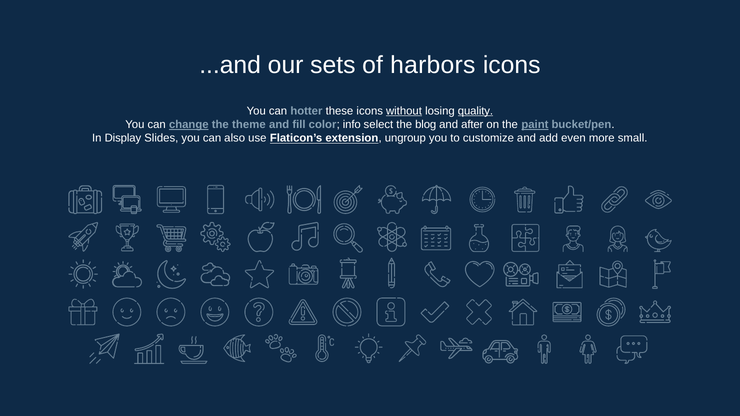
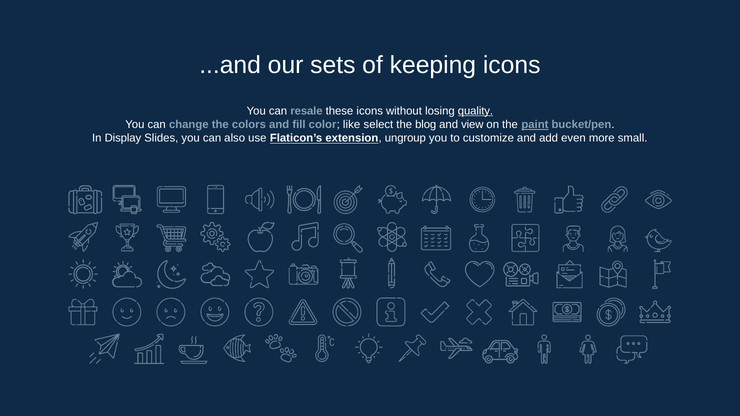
harbors: harbors -> keeping (433, 65)
hotter: hotter -> resale (306, 111)
without underline: present -> none (404, 111)
change underline: present -> none (189, 125)
theme: theme -> colors (249, 125)
info: info -> like (352, 125)
after: after -> view (472, 125)
